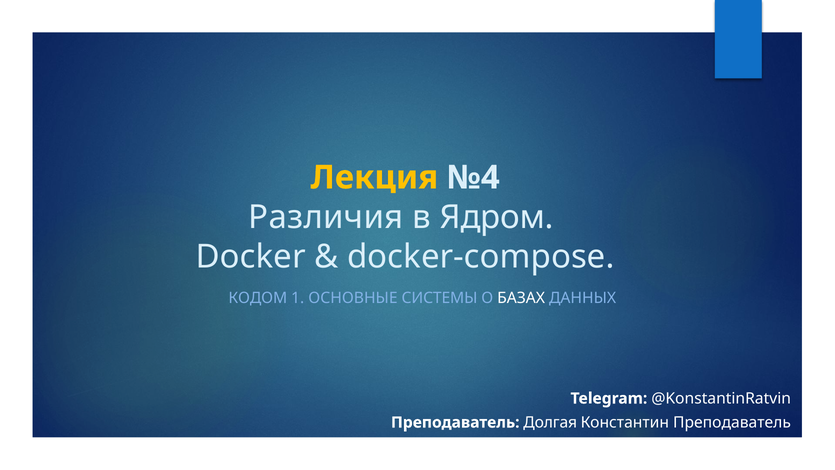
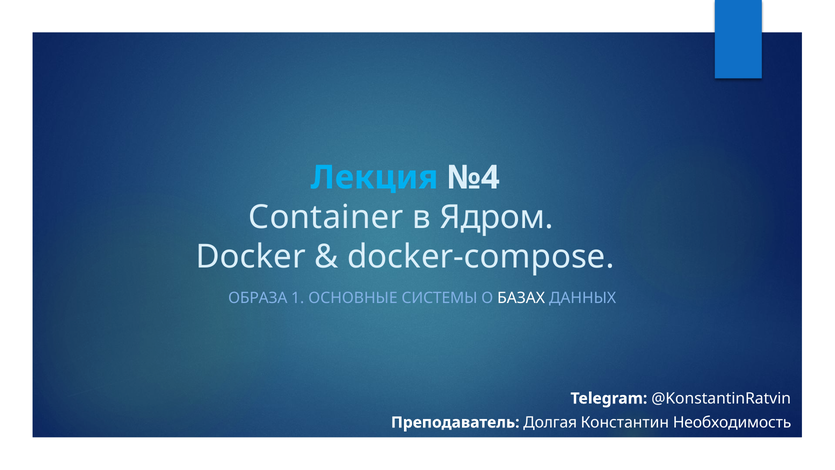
Лекция colour: yellow -> light blue (374, 177)
Различия: Различия -> Container (326, 217)
КОДОМ: КОДОМ -> ОБРАЗА (258, 298)
Константин Преподаватель: Преподаватель -> Необходимость (732, 422)
